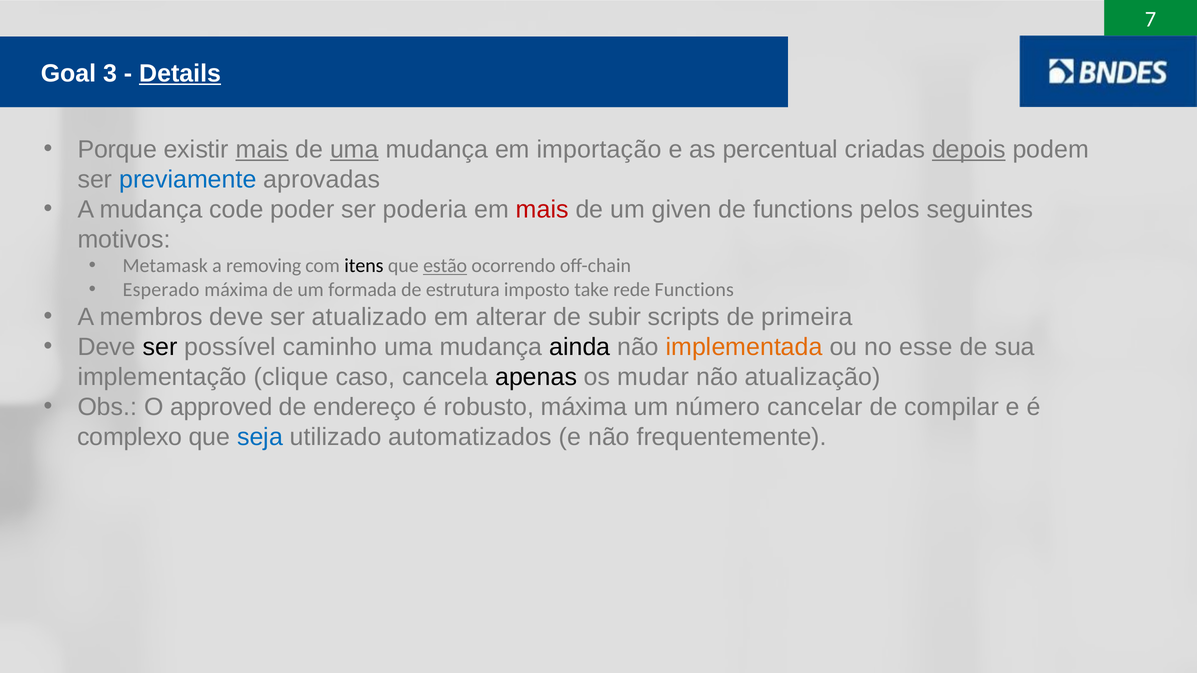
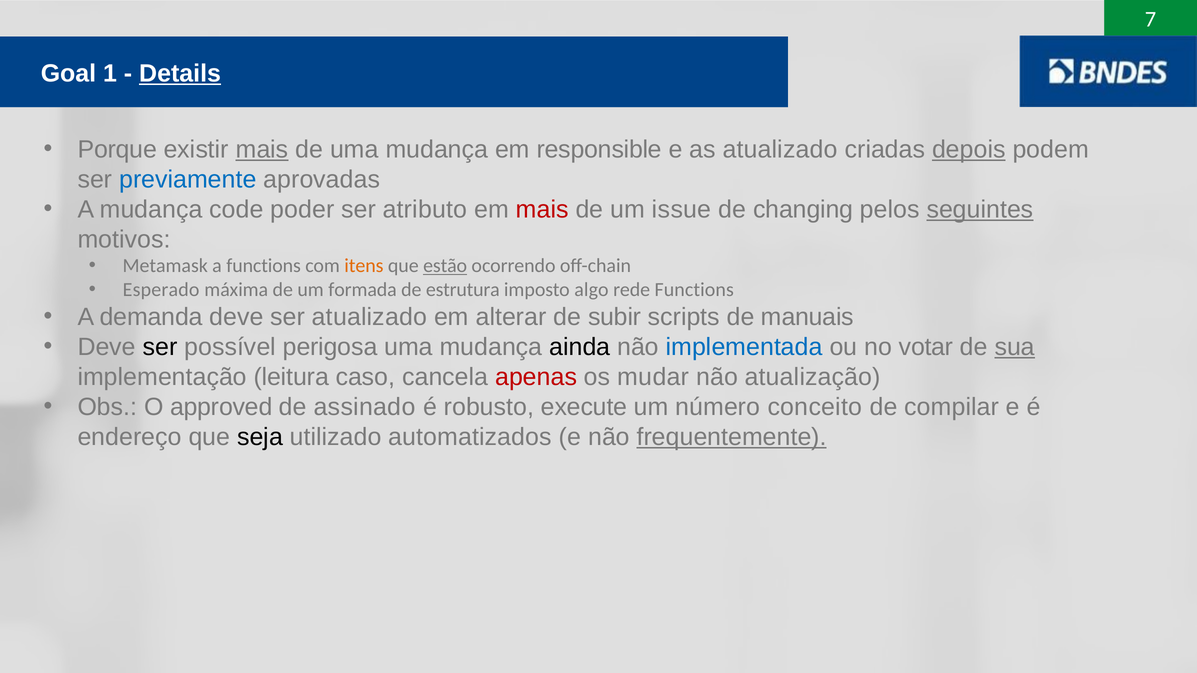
3: 3 -> 1 (110, 74)
uma underline: present -> none (354, 150)
importação: importação -> responsible (599, 150)
as percentual: percentual -> atualizado (780, 150)
poderia: poderia -> atributo (425, 210)
given: given -> issue (682, 210)
de functions: functions -> changing (803, 210)
seguintes underline: none -> present (980, 210)
a removing: removing -> functions (264, 266)
itens colour: black -> orange (364, 266)
take: take -> algo (591, 290)
membros: membros -> demanda (151, 317)
primeira: primeira -> manuais (807, 317)
caminho: caminho -> perigosa (330, 347)
implementada colour: orange -> blue (744, 347)
esse: esse -> votar (926, 347)
sua underline: none -> present (1015, 347)
clique: clique -> leitura (291, 377)
apenas colour: black -> red (536, 377)
endereço: endereço -> assinado (365, 407)
robusto máxima: máxima -> execute (584, 407)
cancelar: cancelar -> conceito (815, 407)
complexo: complexo -> endereço (130, 437)
seja colour: blue -> black (260, 437)
frequentemente underline: none -> present (732, 437)
